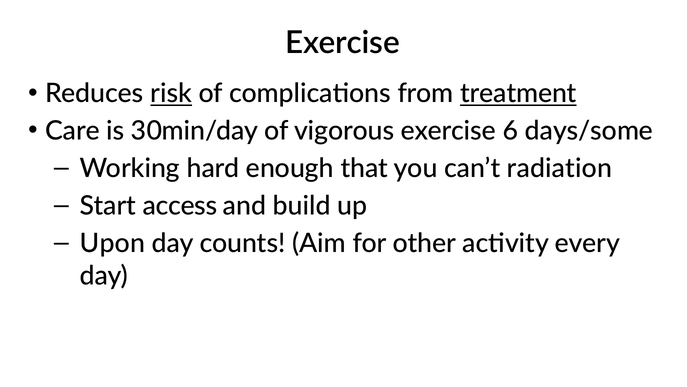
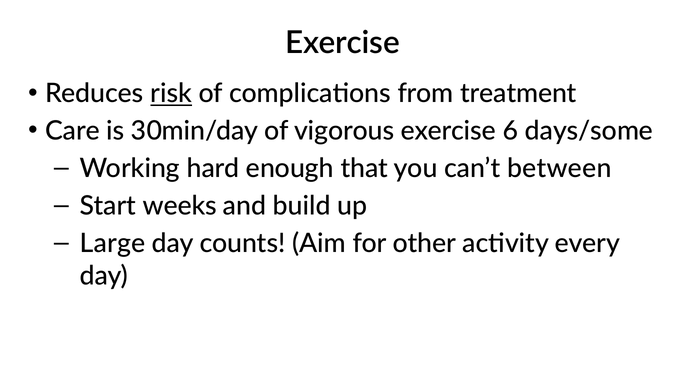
treatment underline: present -> none (518, 94)
radiation: radiation -> between (559, 168)
access: access -> weeks (180, 206)
Upon: Upon -> Large (113, 243)
